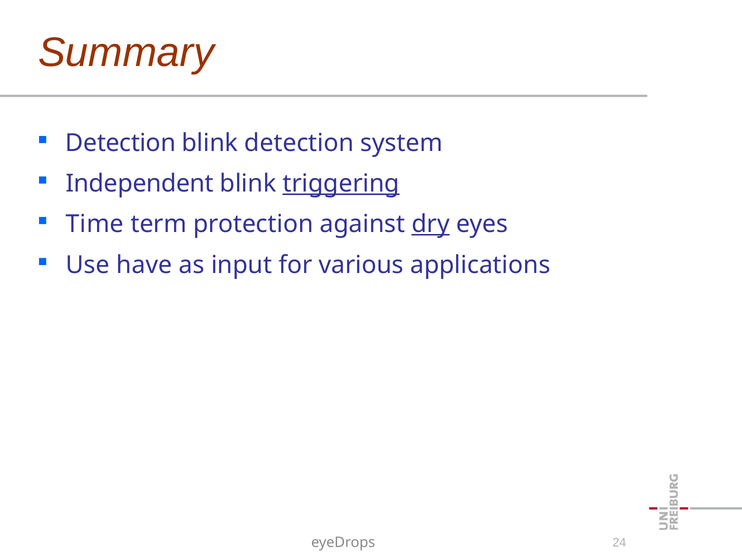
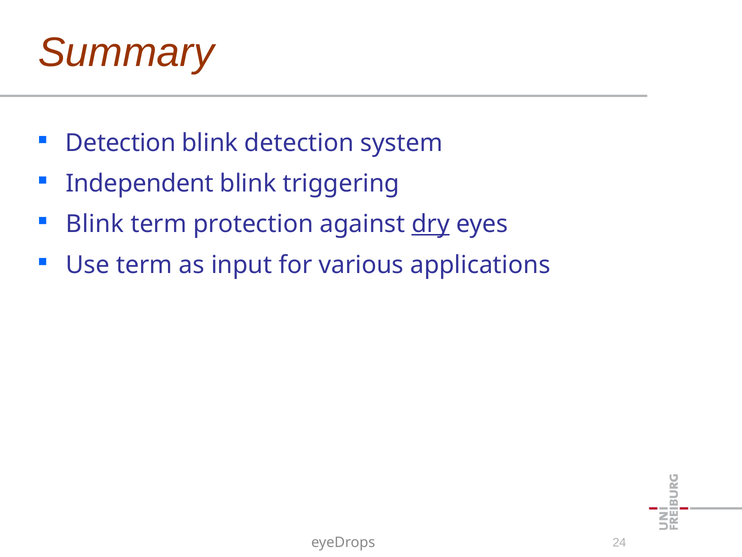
triggering underline: present -> none (341, 183)
Time: Time -> Blink (95, 224)
Use have: have -> term (144, 265)
